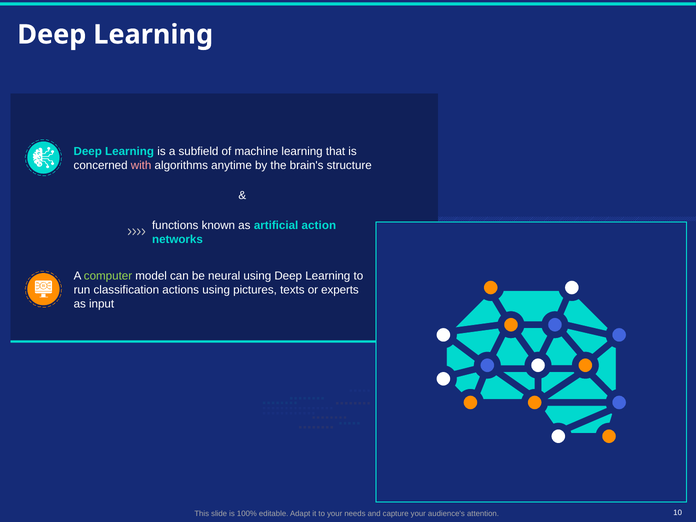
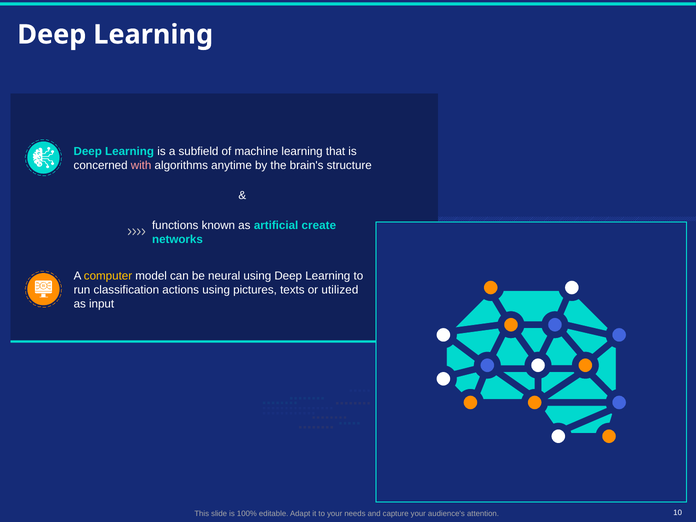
action: action -> create (319, 226)
computer colour: light green -> yellow (108, 276)
experts: experts -> utilized (340, 290)
